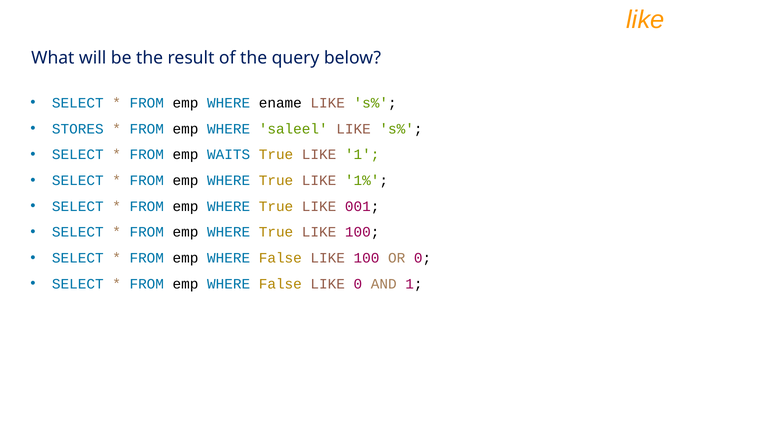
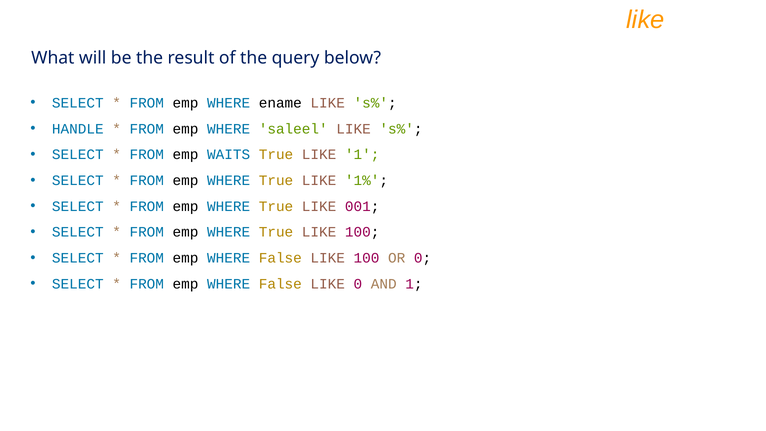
STORES: STORES -> HANDLE (78, 129)
